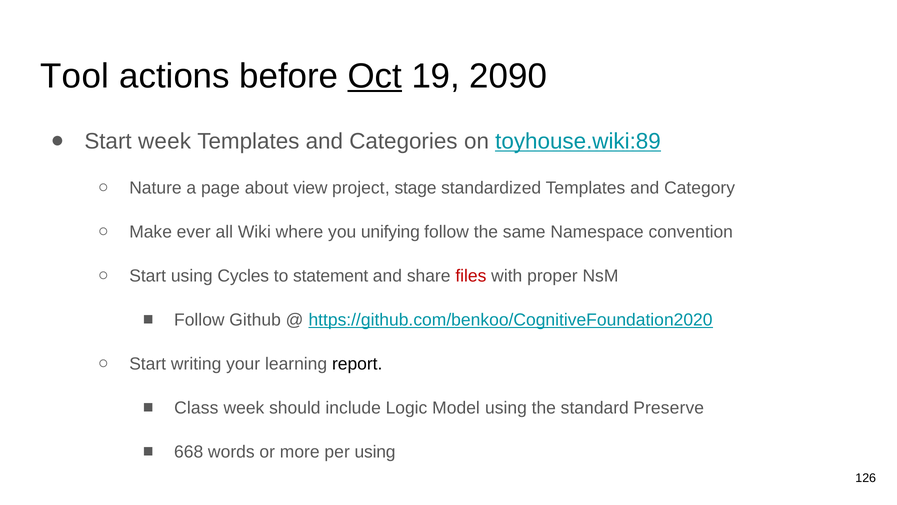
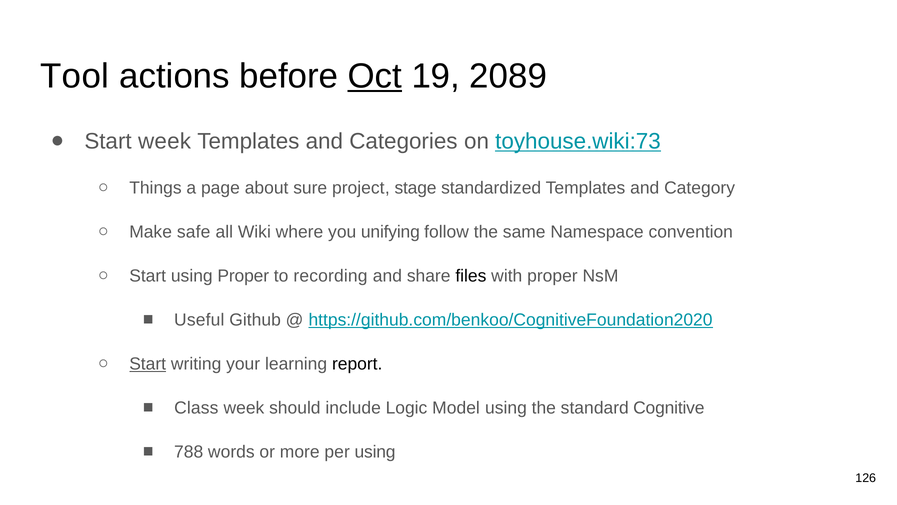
2090: 2090 -> 2089 (508, 76)
toyhouse.wiki:89: toyhouse.wiki:89 -> toyhouse.wiki:73 (578, 141)
Nature: Nature -> Things (155, 188)
view: view -> sure (310, 188)
ever: ever -> safe (194, 232)
using Cycles: Cycles -> Proper (243, 276)
statement: statement -> recording (330, 276)
files colour: red -> black (471, 276)
Follow: Follow -> Useful (199, 320)
Start underline: none -> present (148, 364)
Preserve: Preserve -> Cognitive (669, 407)
668: 668 -> 788 (189, 451)
